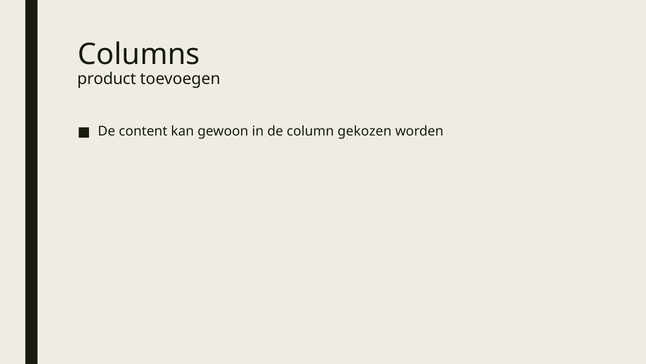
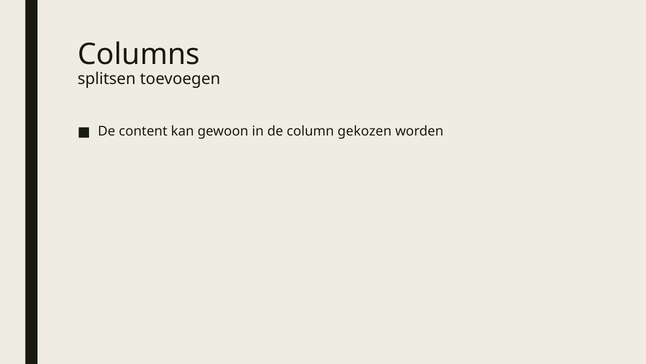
product: product -> splitsen (107, 79)
